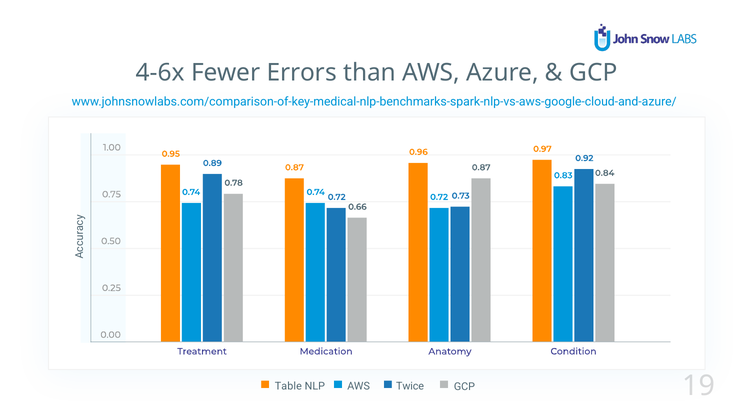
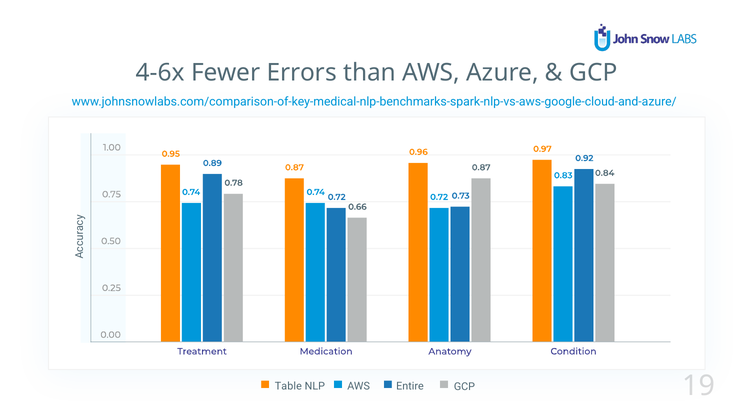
Twice: Twice -> Entire (410, 387)
